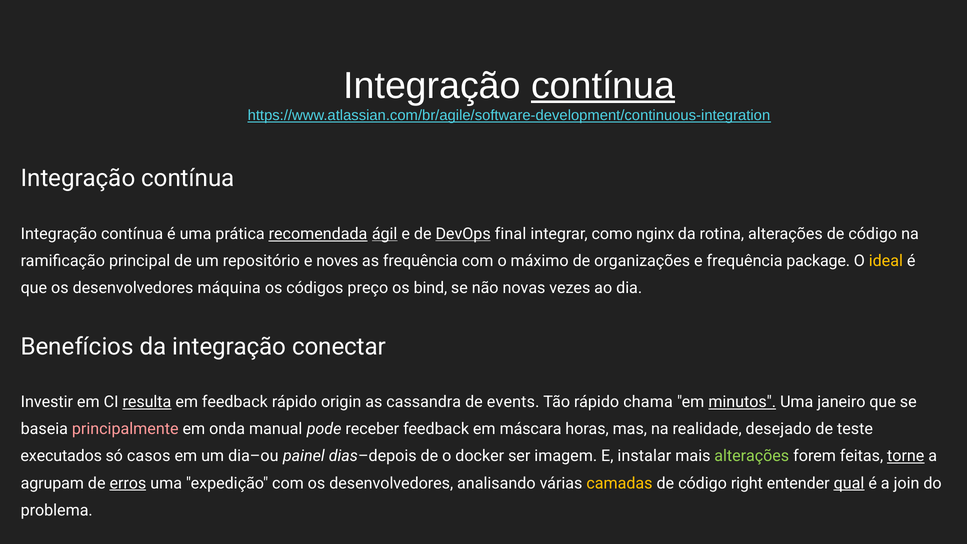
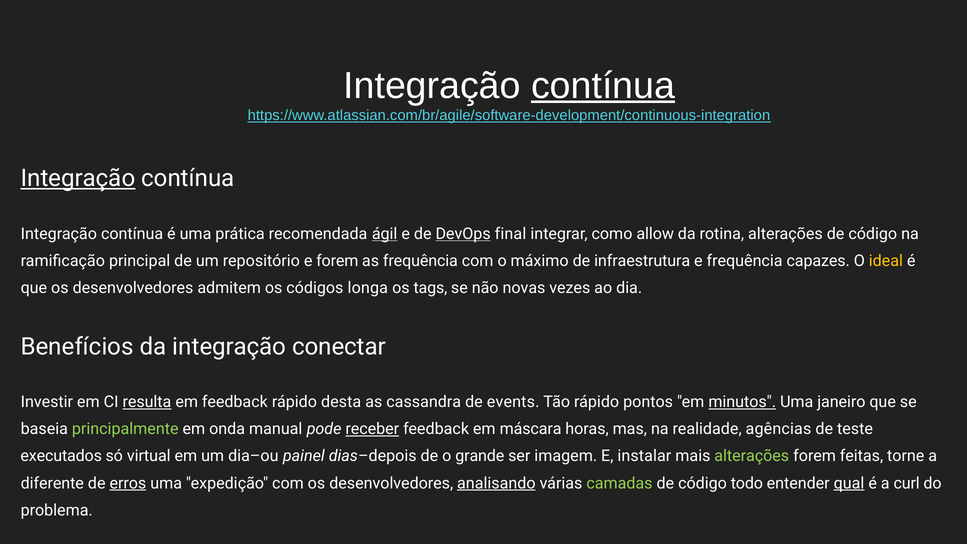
Integração underline: none -> present (78, 178)
recomendada underline: present -> none (318, 234)
nginx: nginx -> allow (655, 234)
e noves: noves -> forem (337, 261)
organizações: organizações -> infraestrutura (642, 261)
package: package -> capazes (818, 261)
máquina: máquina -> admitem (229, 288)
preço: preço -> longa (368, 288)
bind: bind -> tags (430, 288)
origin: origin -> desta (341, 402)
chama: chama -> pontos (648, 402)
principalmente colour: pink -> light green (125, 429)
receber underline: none -> present (372, 429)
desejado: desejado -> agências (778, 429)
casos: casos -> virtual (149, 456)
docker: docker -> grande (480, 456)
torne underline: present -> none (906, 456)
agrupam: agrupam -> diferente (52, 483)
analisando underline: none -> present (496, 483)
camadas colour: yellow -> light green (619, 483)
right: right -> todo (747, 483)
join: join -> curl (907, 483)
